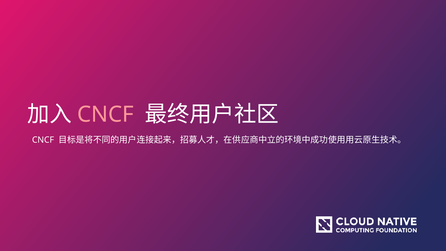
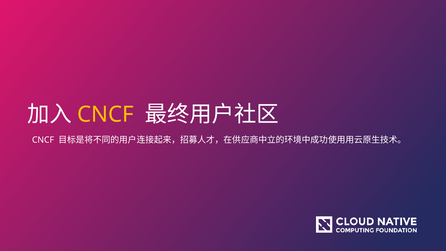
CNCF colour: pink -> yellow (106, 114)
